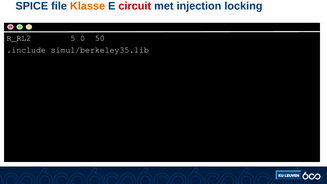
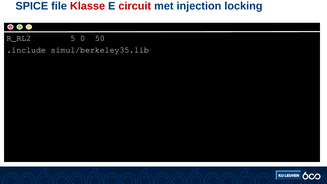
Klasse colour: orange -> red (88, 6)
